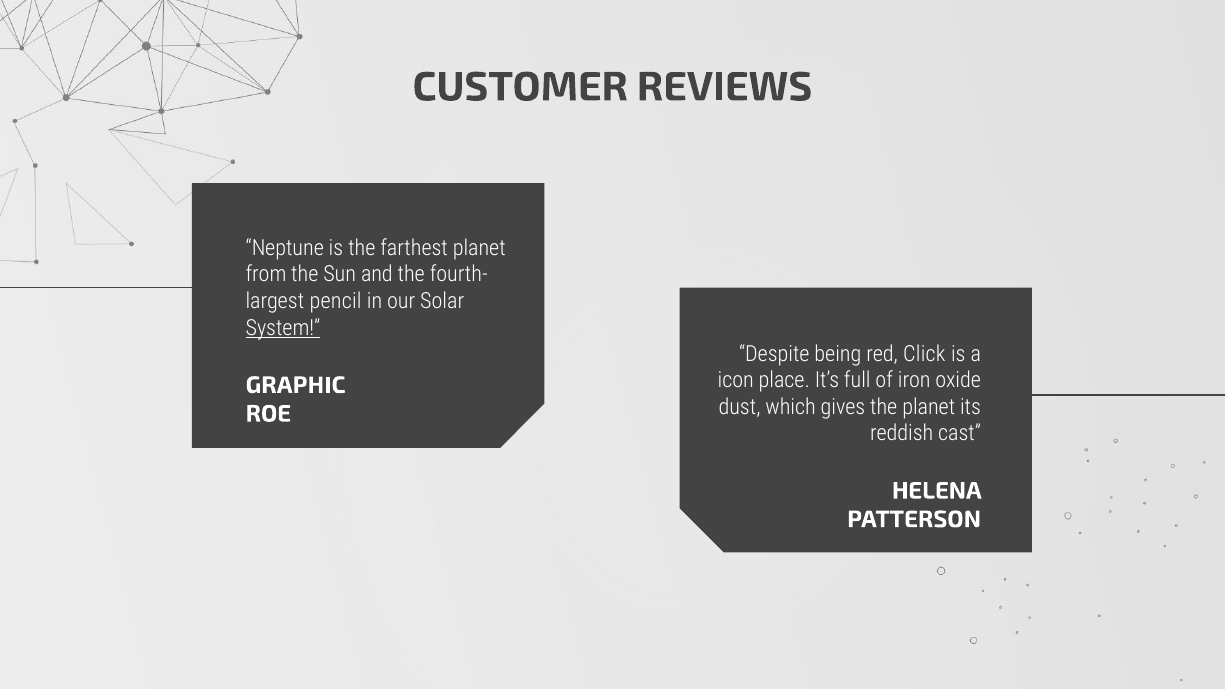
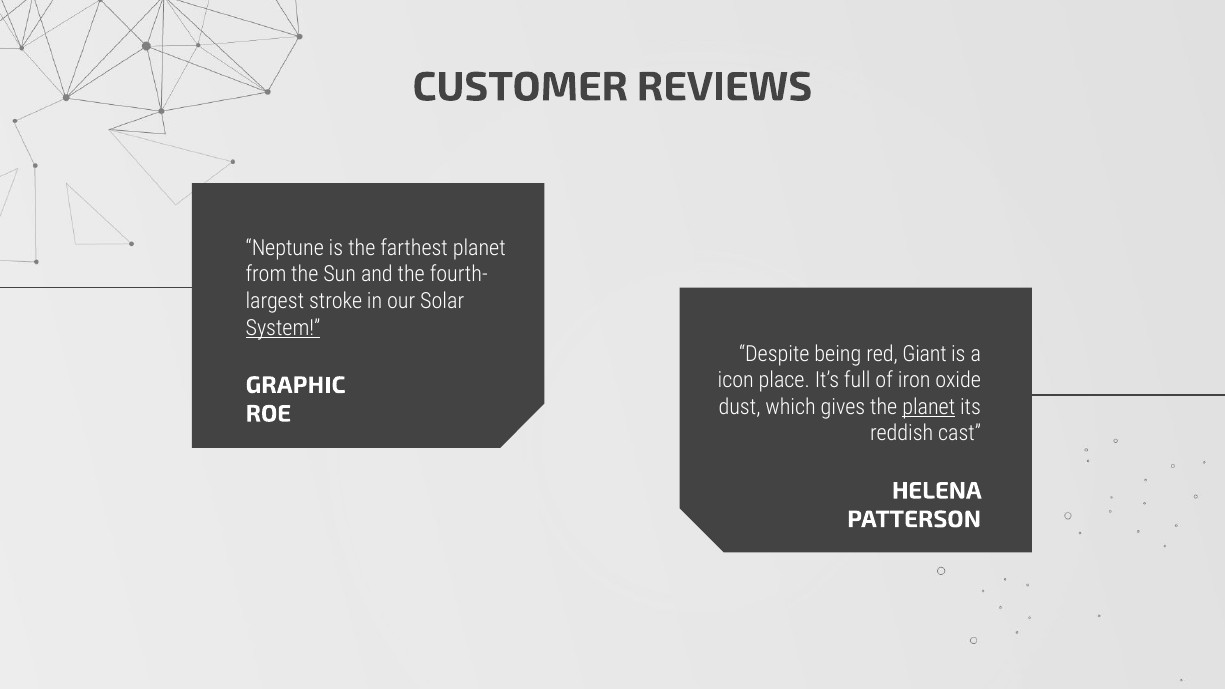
pencil: pencil -> stroke (336, 301)
Click: Click -> Giant (925, 354)
planet underline: none -> present (929, 407)
